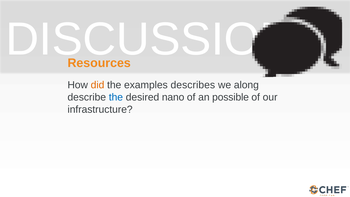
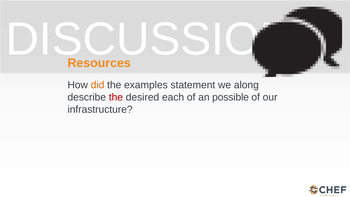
describes: describes -> statement (193, 85)
the colour: blue -> red (116, 97)
nano: nano -> each (173, 97)
